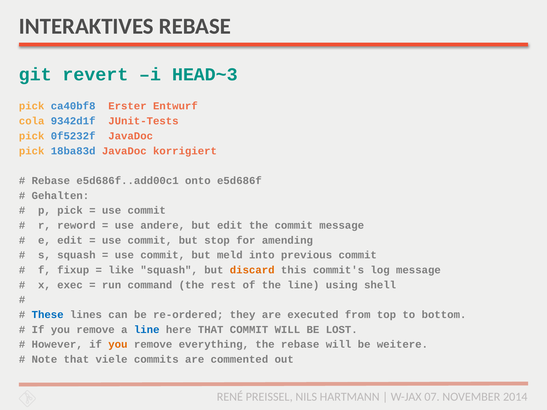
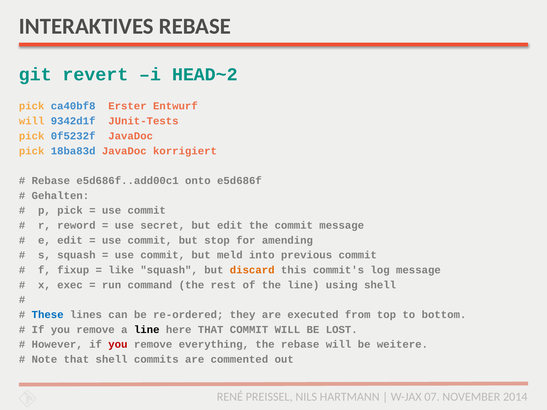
HEAD~3: HEAD~3 -> HEAD~2 (205, 75)
cola: cola -> will (32, 121)
andere: andere -> secret (163, 225)
line colour: blue -> black (147, 330)
you colour: orange -> red (118, 345)
that viele: viele -> shell (112, 360)
